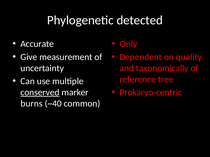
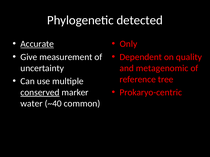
Accurate underline: none -> present (37, 44)
taxonomically: taxonomically -> metagenomic (162, 68)
burns: burns -> water (32, 104)
